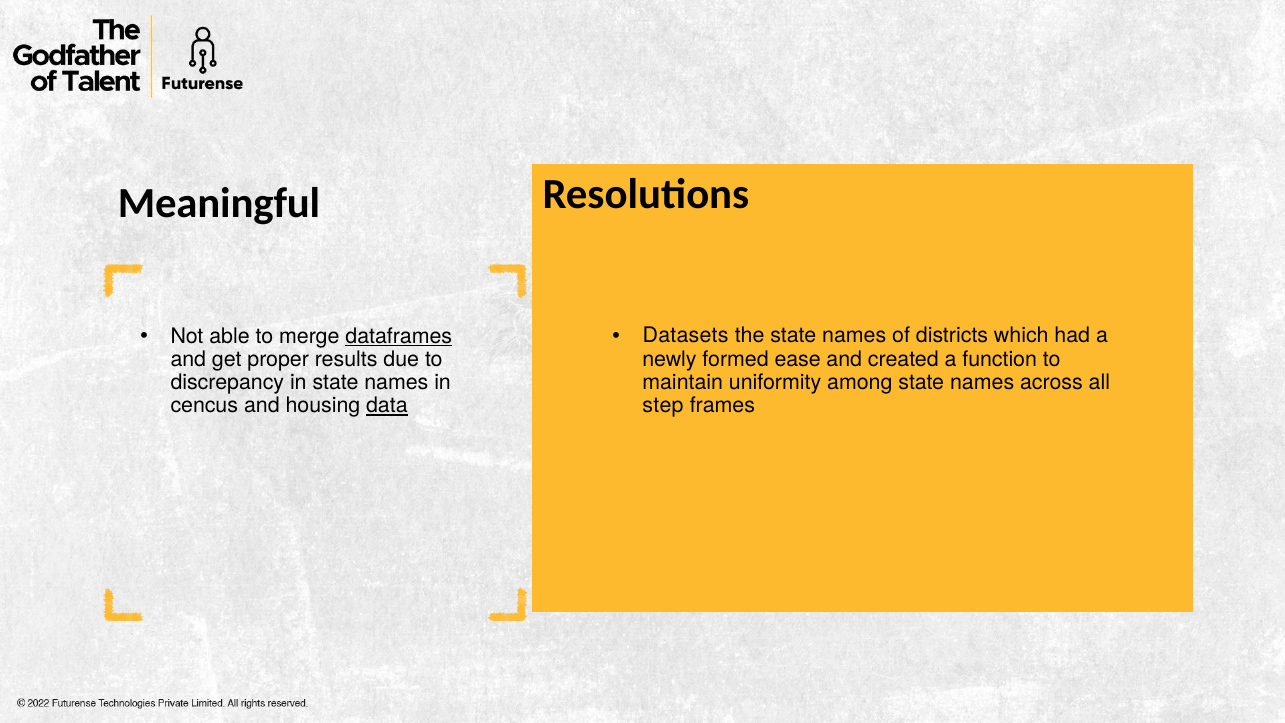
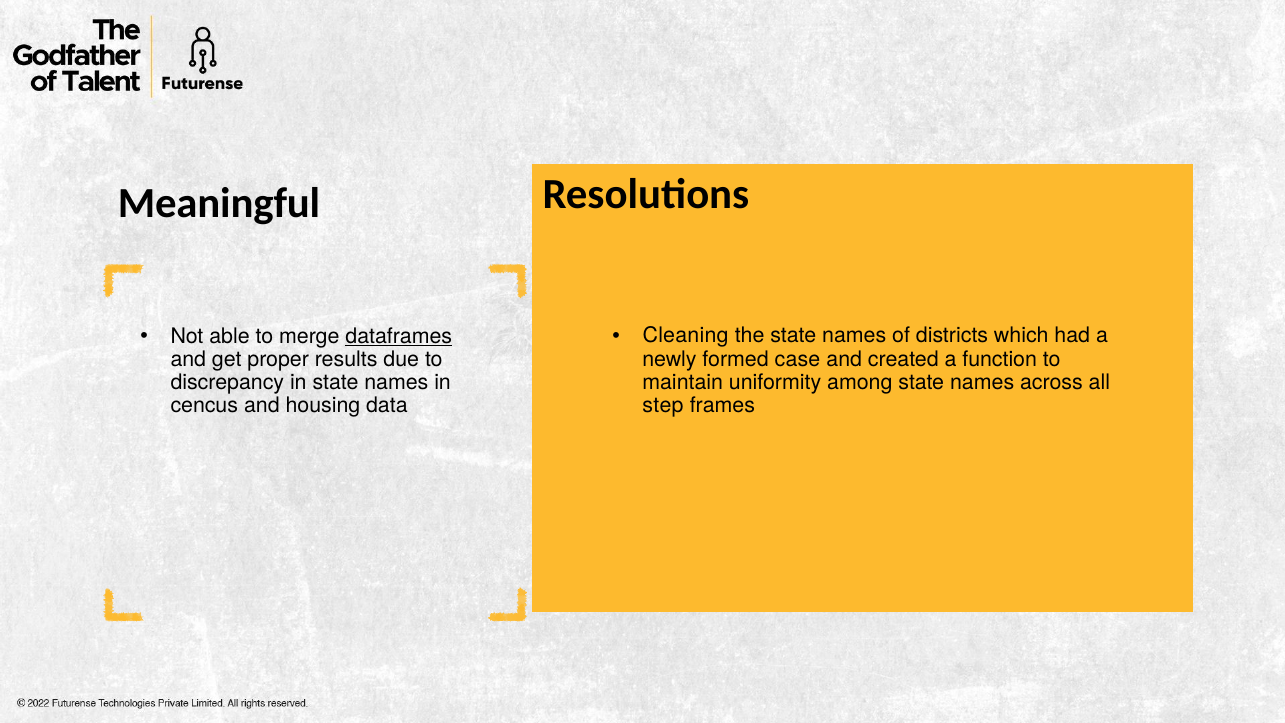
Datasets: Datasets -> Cleaning (686, 336)
ease: ease -> case (798, 359)
data underline: present -> none (387, 406)
